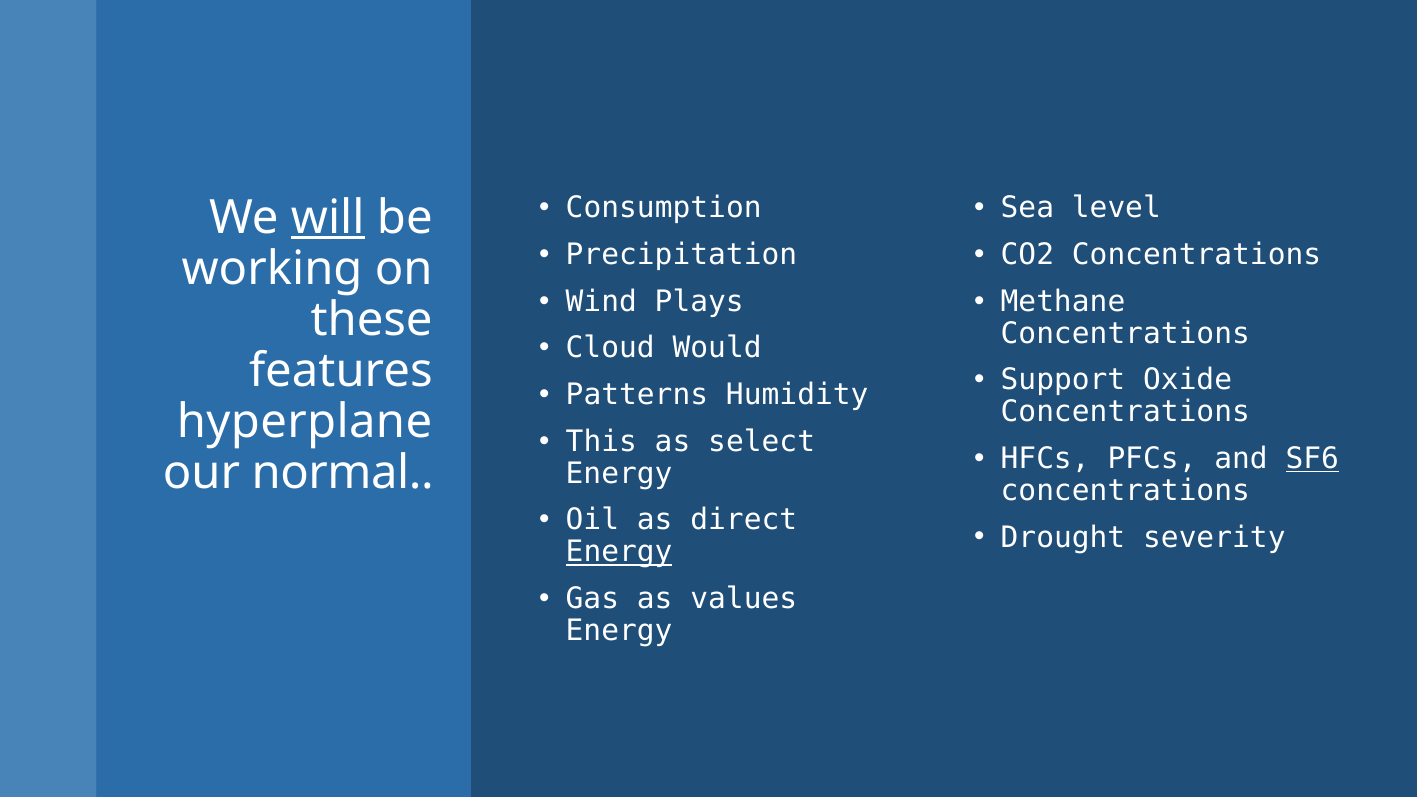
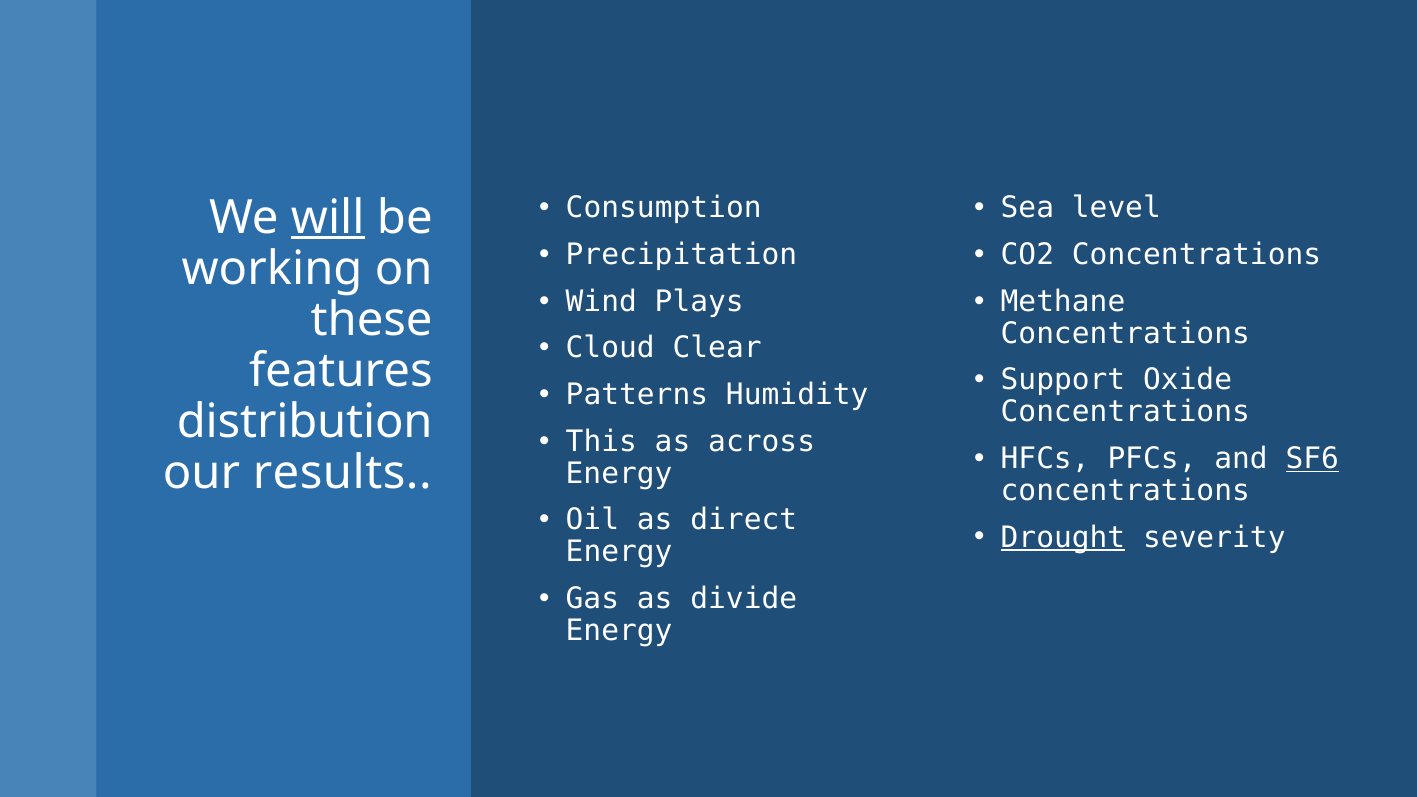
Would: Would -> Clear (717, 348)
hyperplane: hyperplane -> distribution (305, 422)
select: select -> across (762, 442)
normal: normal -> results (342, 473)
Drought underline: none -> present (1063, 537)
Energy underline: present -> none (619, 552)
values: values -> divide (744, 599)
